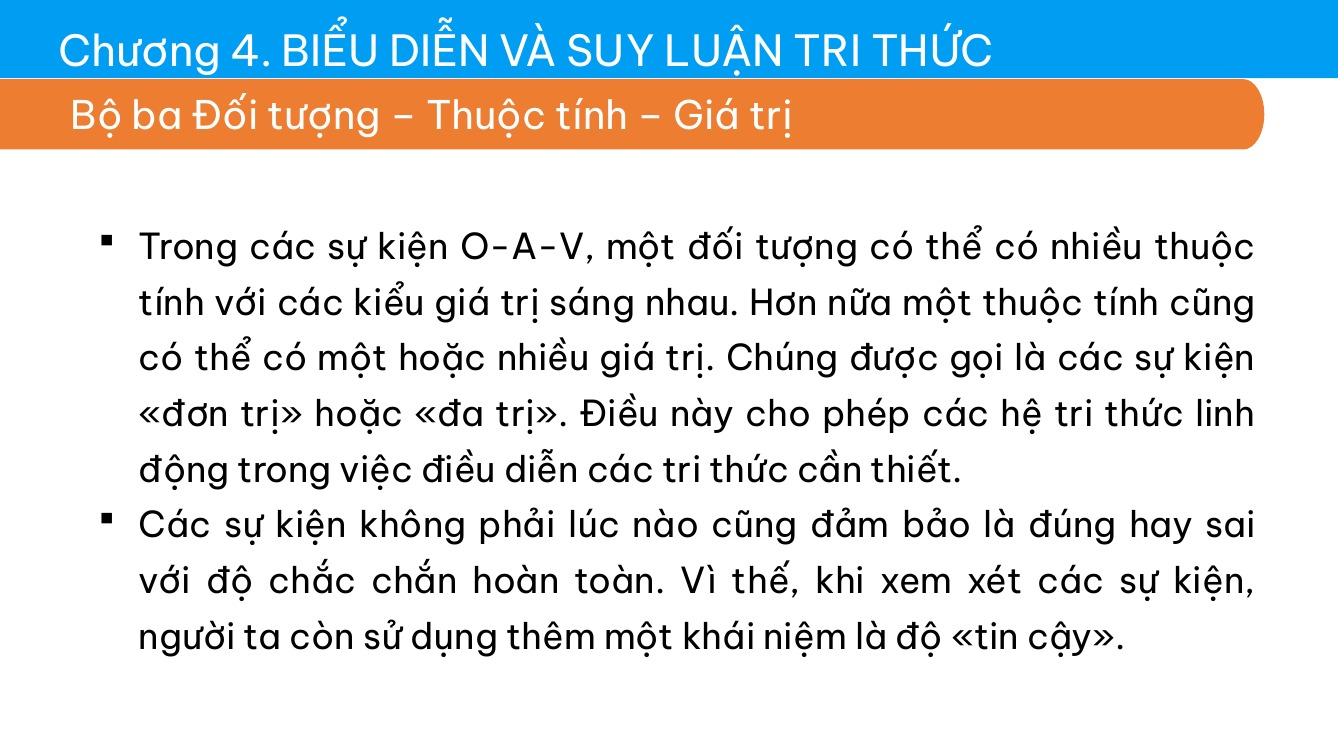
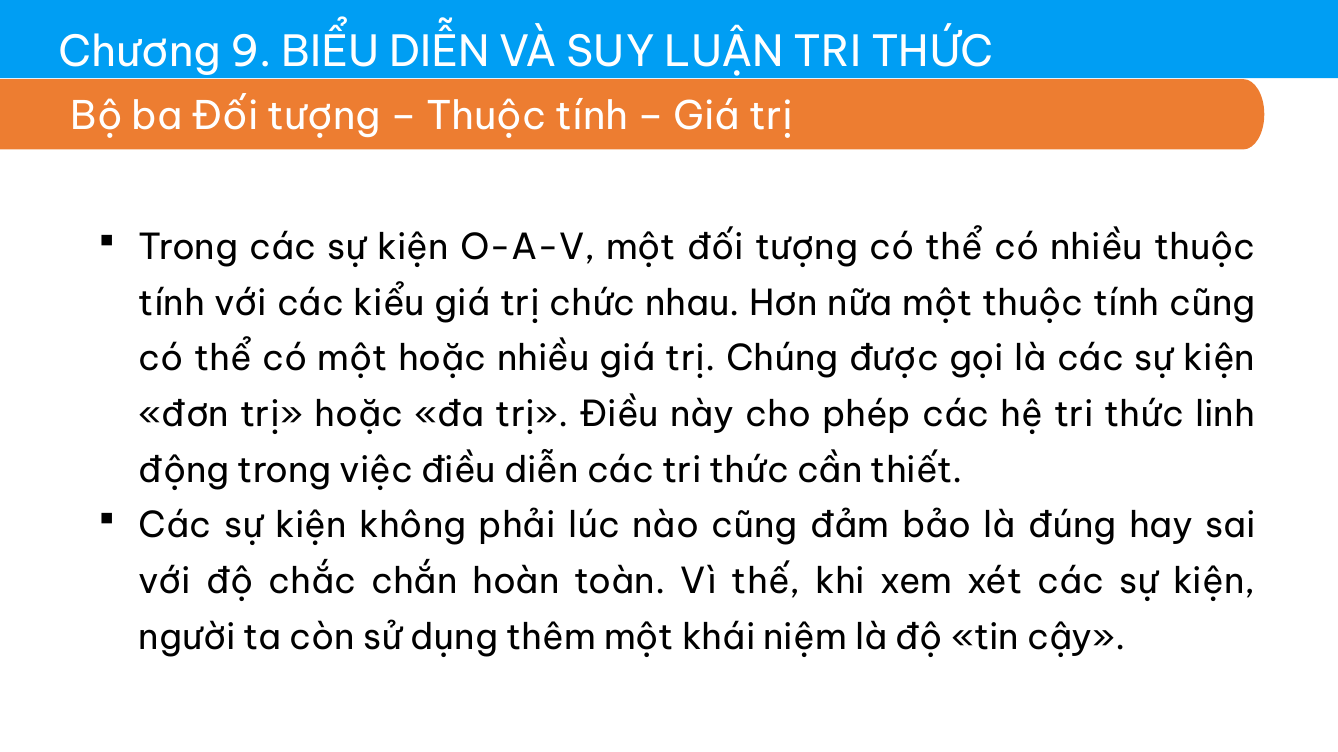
4: 4 -> 9 (252, 52)
sáng: sáng -> chức (593, 303)
